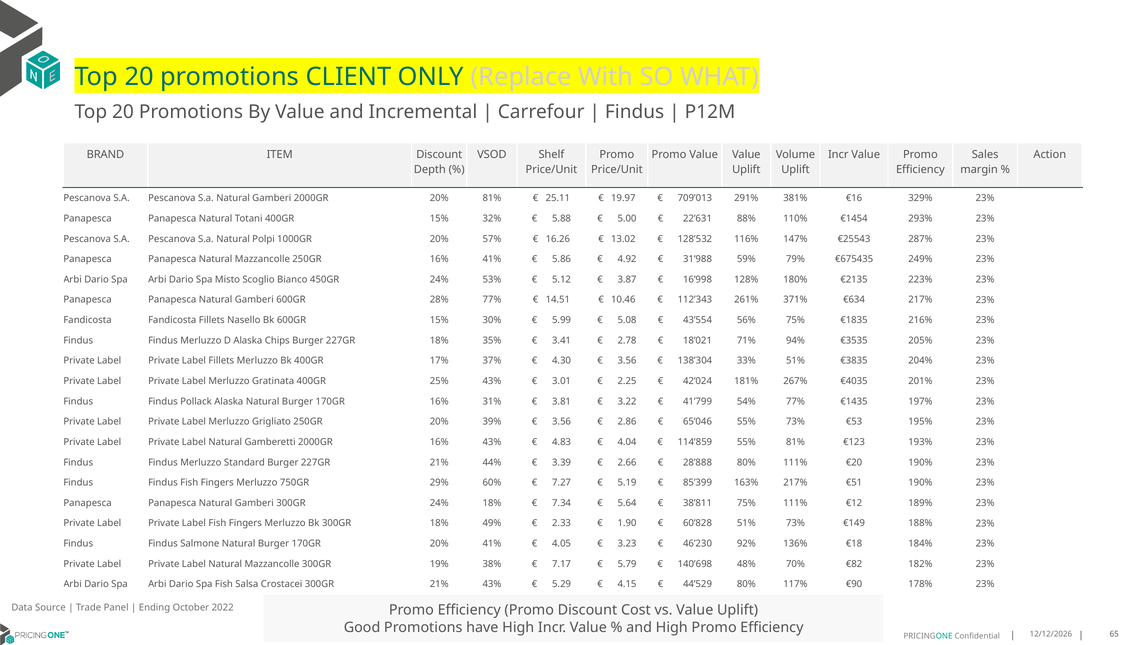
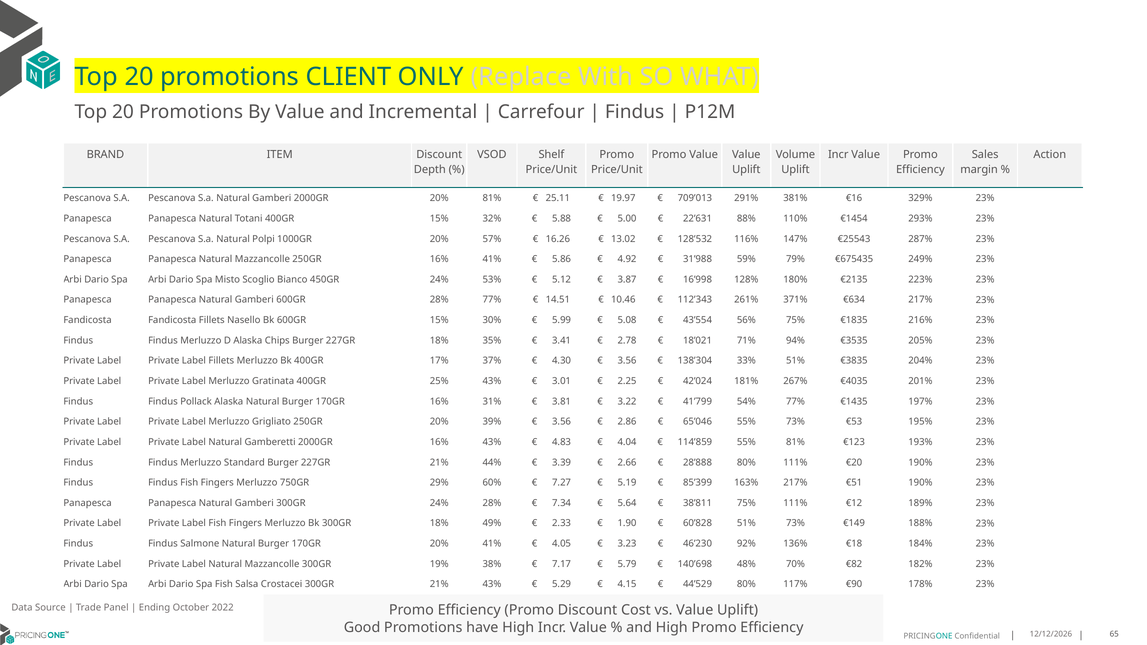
24% 18%: 18% -> 28% (492, 503)
